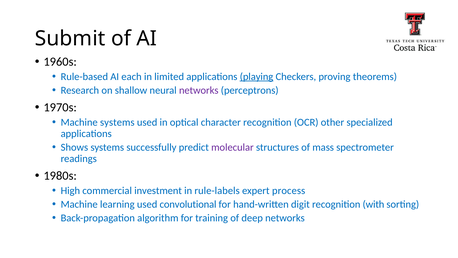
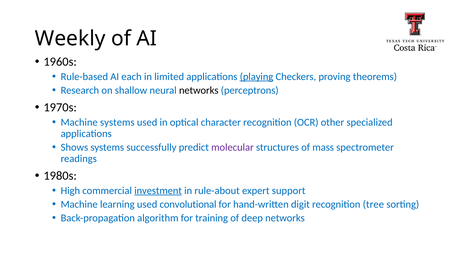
Submit: Submit -> Weekly (70, 38)
networks colour: purple -> black (199, 90)
investment underline: none -> present (158, 190)
rule-labels: rule-labels -> rule-about (217, 190)
process: process -> support (289, 190)
with: with -> tree (373, 204)
